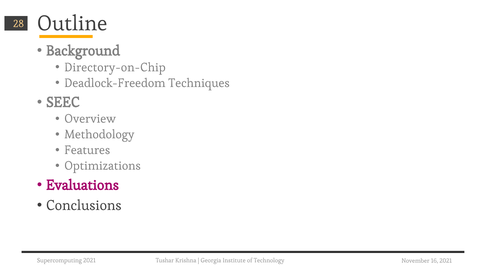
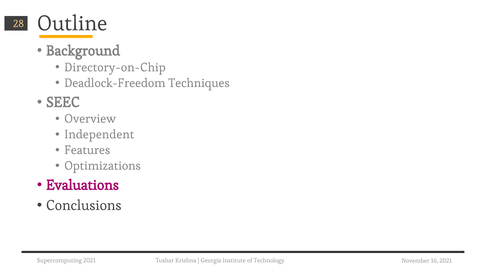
Methodology: Methodology -> Independent (99, 135)
